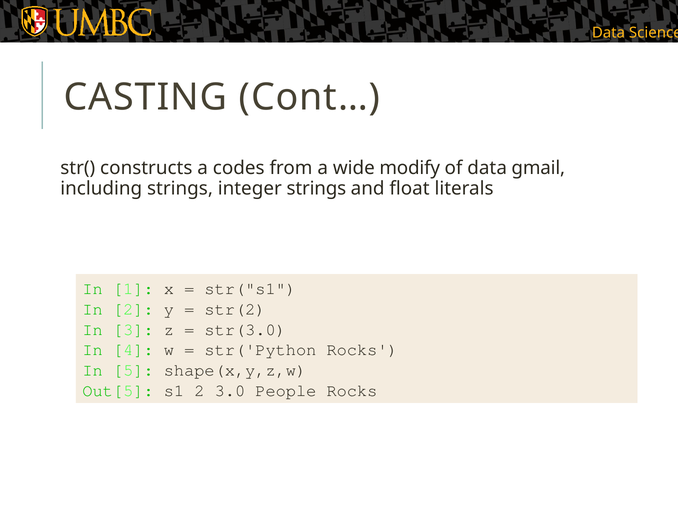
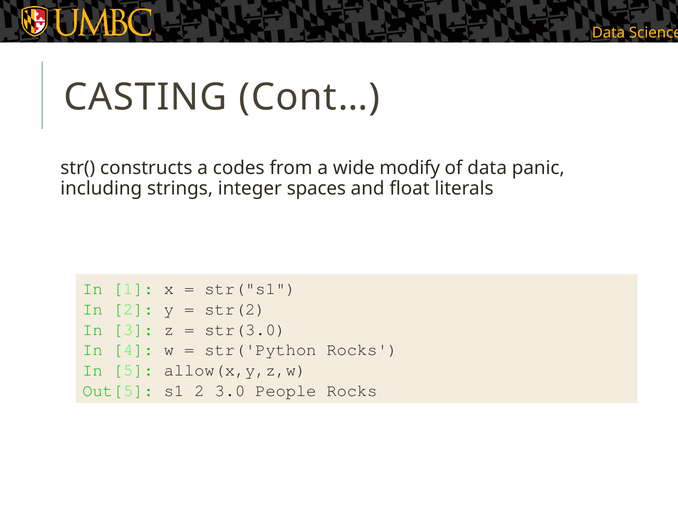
gmail: gmail -> panic (538, 168)
integer strings: strings -> spaces (316, 188)
shape(x,y,z,w: shape(x,y,z,w -> allow(x,y,z,w (235, 370)
